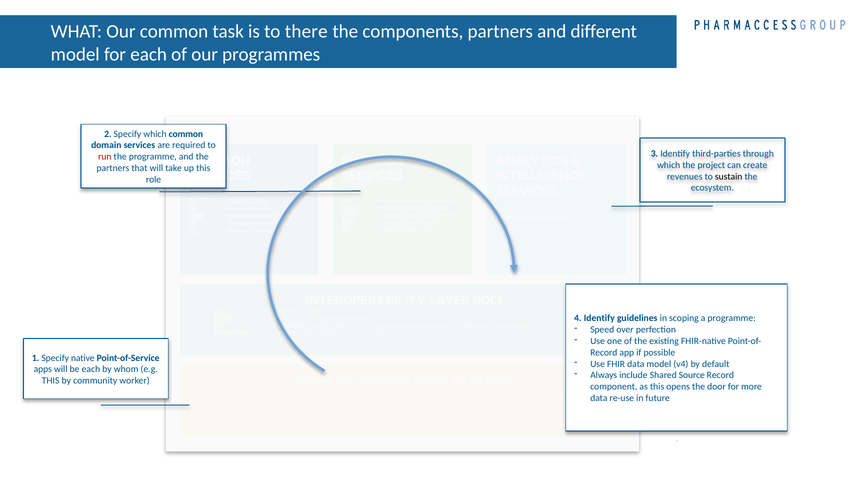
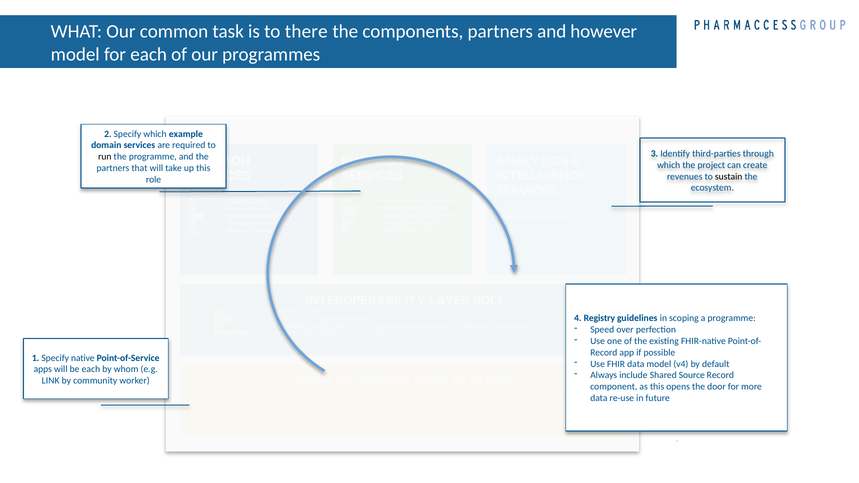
and different: different -> however (604, 31)
which common: common -> example (186, 134)
run colour: red -> black (105, 157)
4 Identify: Identify -> Registry (599, 318)
THIS: THIS -> LINK (51, 381)
